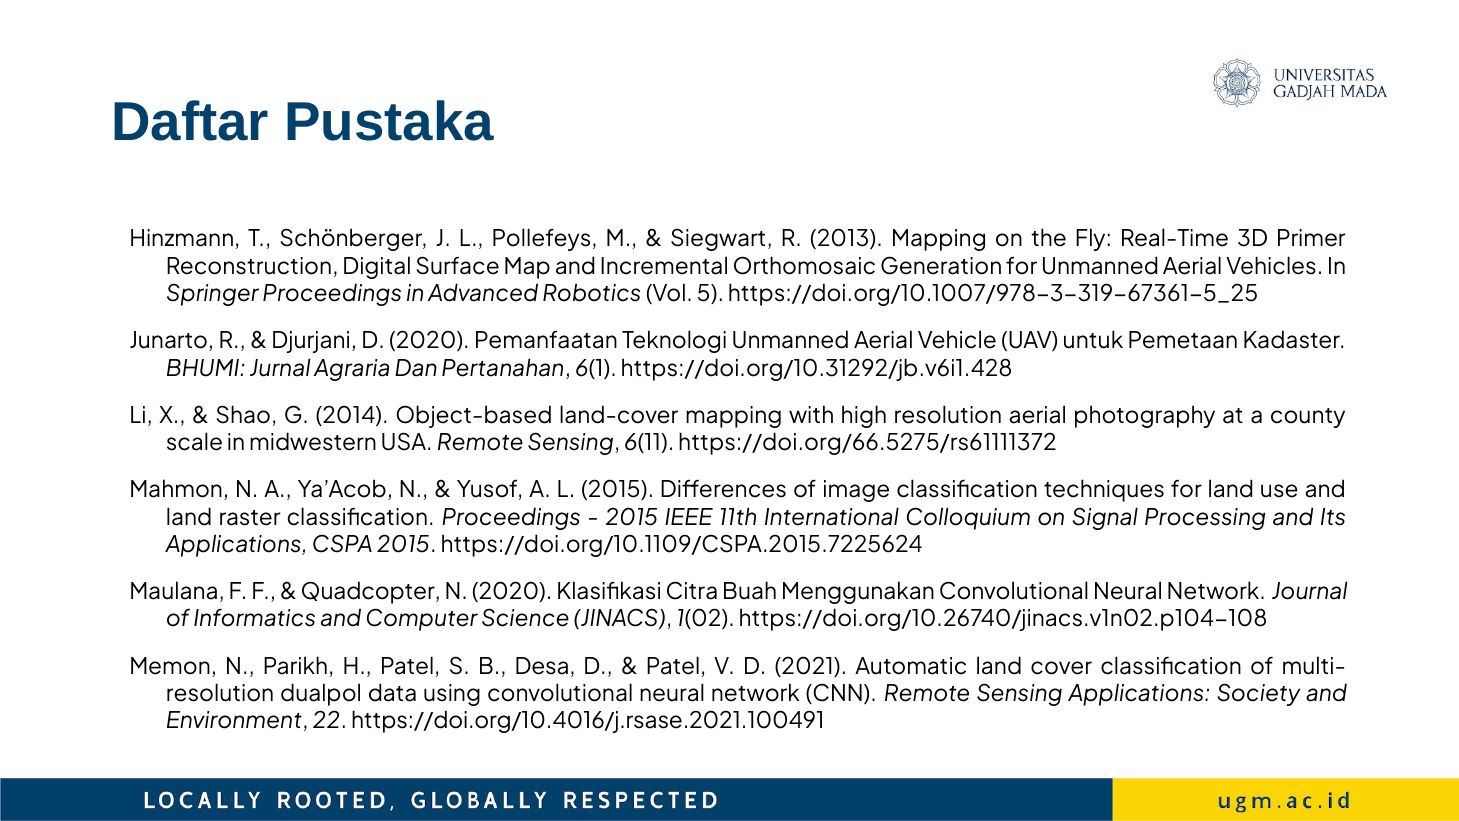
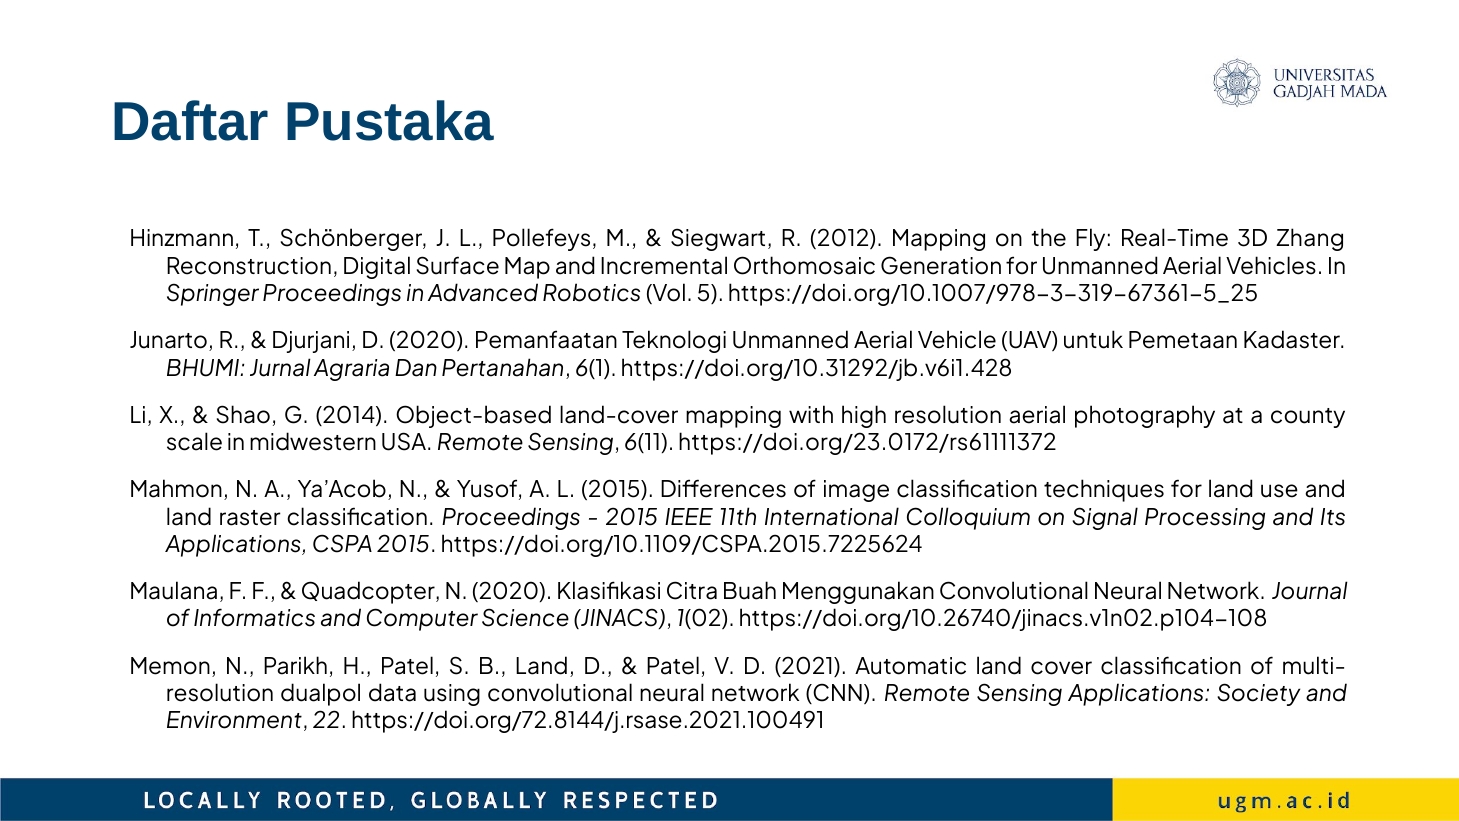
2013: 2013 -> 2012 (846, 239)
Primer: Primer -> Zhang (1311, 239)
https://doi.org/66.5275/rs61111372: https://doi.org/66.5275/rs61111372 -> https://doi.org/23.0172/rs61111372 (867, 443)
B Desa: Desa -> Land (545, 666)
https://doi.org/10.4016/j.rsase.2021.100491: https://doi.org/10.4016/j.rsase.2021.100491 -> https://doi.org/72.8144/j.rsase.2021.100491 (588, 721)
